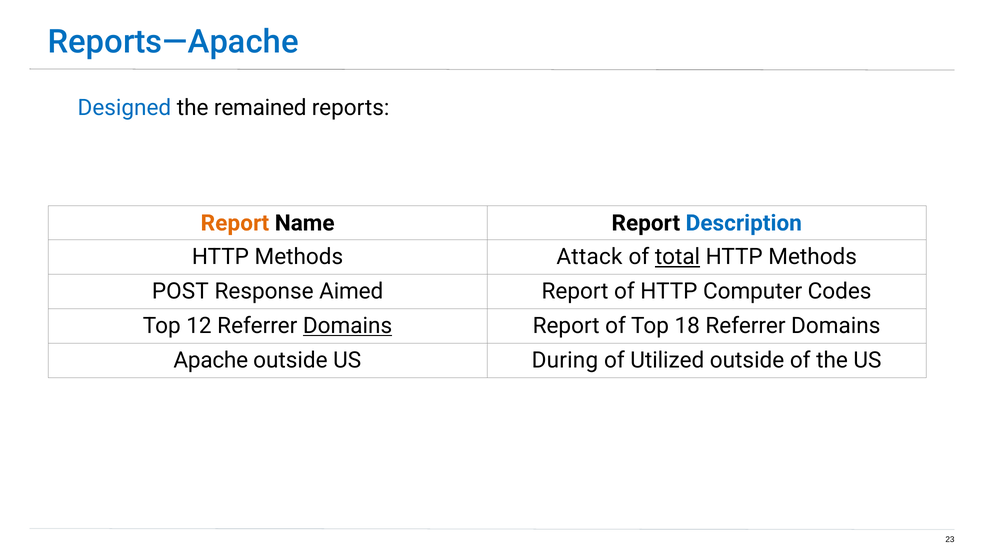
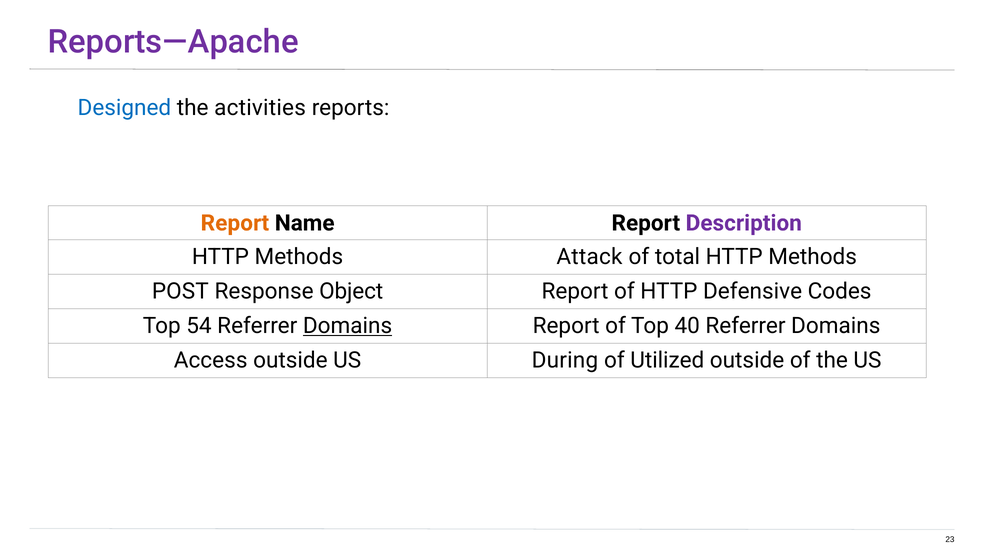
Reports—Apache colour: blue -> purple (173, 42)
remained: remained -> activities (260, 108)
Description colour: blue -> purple (744, 223)
total underline: present -> none (677, 257)
Aimed: Aimed -> Object (351, 291)
Computer: Computer -> Defensive (753, 291)
12: 12 -> 54 (199, 326)
18: 18 -> 40 (687, 326)
Apache: Apache -> Access (211, 360)
